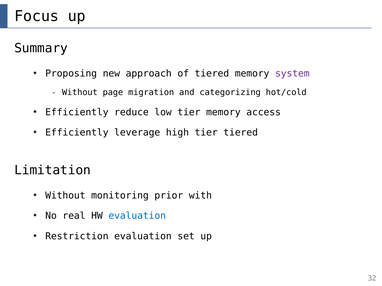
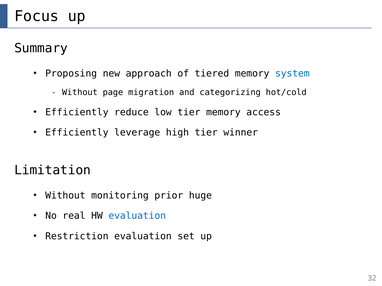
system colour: purple -> blue (292, 74)
tier tiered: tiered -> winner (241, 133)
with: with -> huge (200, 196)
